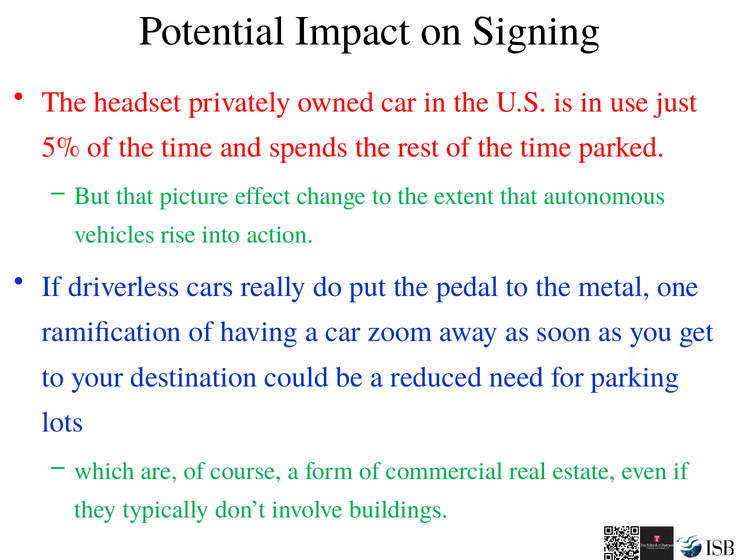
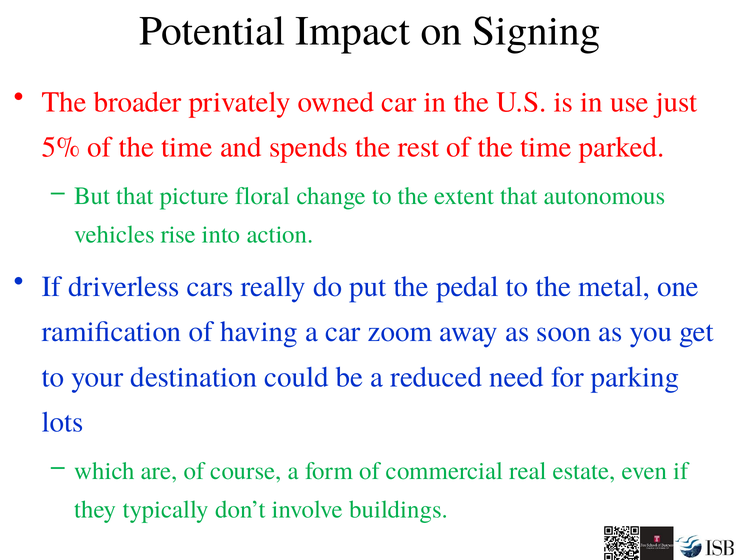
headset: headset -> broader (138, 102)
effect: effect -> floral (263, 196)
